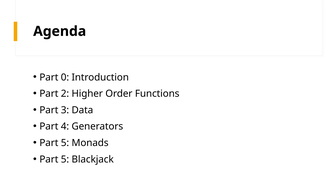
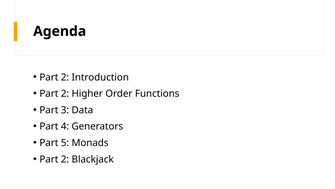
0: 0 -> 2 (65, 77)
5: 5 -> 2 (65, 159)
